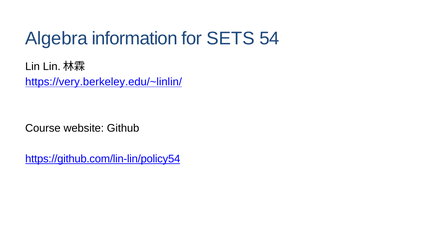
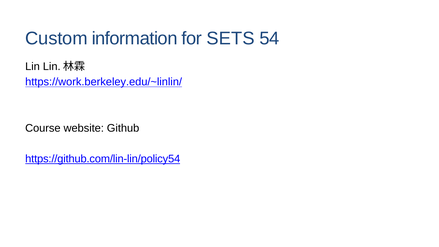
Algebra: Algebra -> Custom (56, 38)
https://very.berkeley.edu/~linlin/: https://very.berkeley.edu/~linlin/ -> https://work.berkeley.edu/~linlin/ (104, 82)
